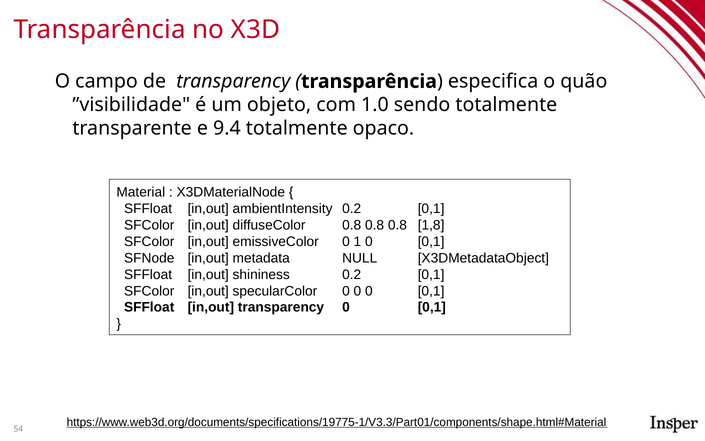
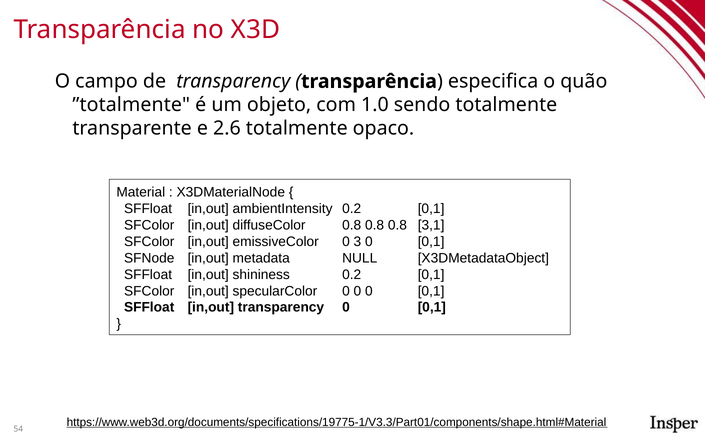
”visibilidade: ”visibilidade -> ”totalmente (131, 105)
9.4: 9.4 -> 2.6 (227, 128)
1,8: 1,8 -> 3,1 (431, 225)
1: 1 -> 3 (357, 241)
